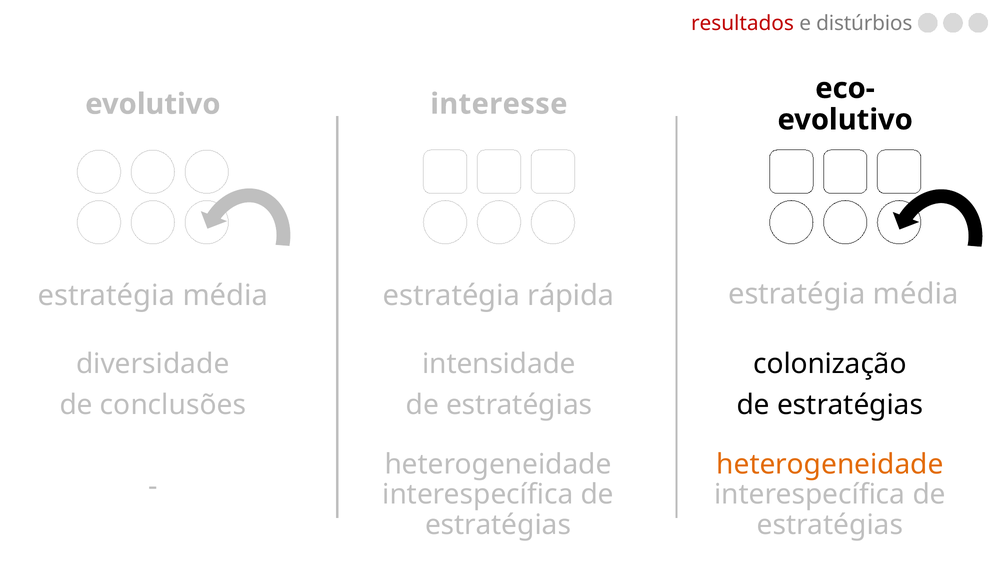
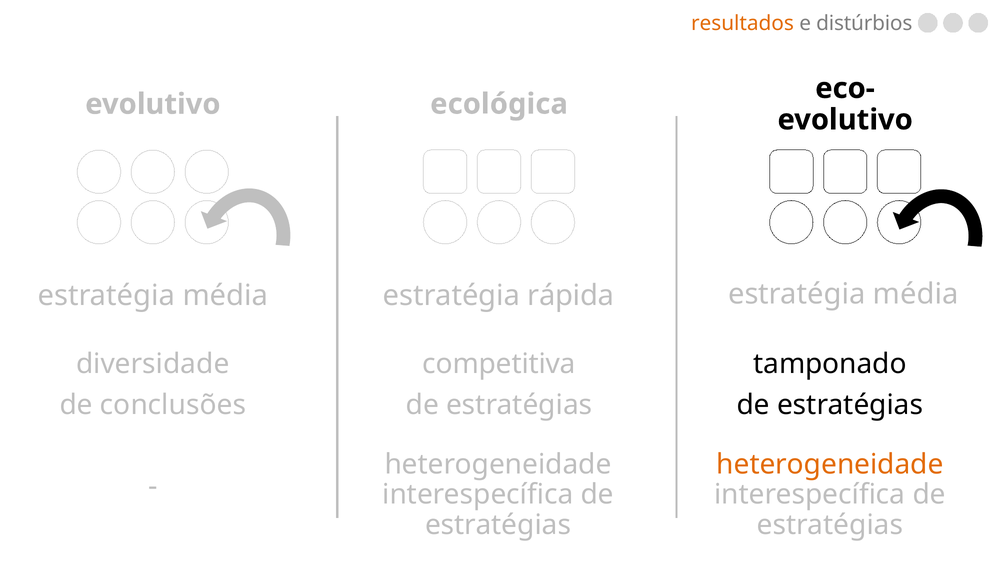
resultados colour: red -> orange (742, 23)
interesse: interesse -> ecológica (499, 104)
intensidade: intensidade -> competitiva (499, 364)
colonização: colonização -> tamponado (830, 364)
